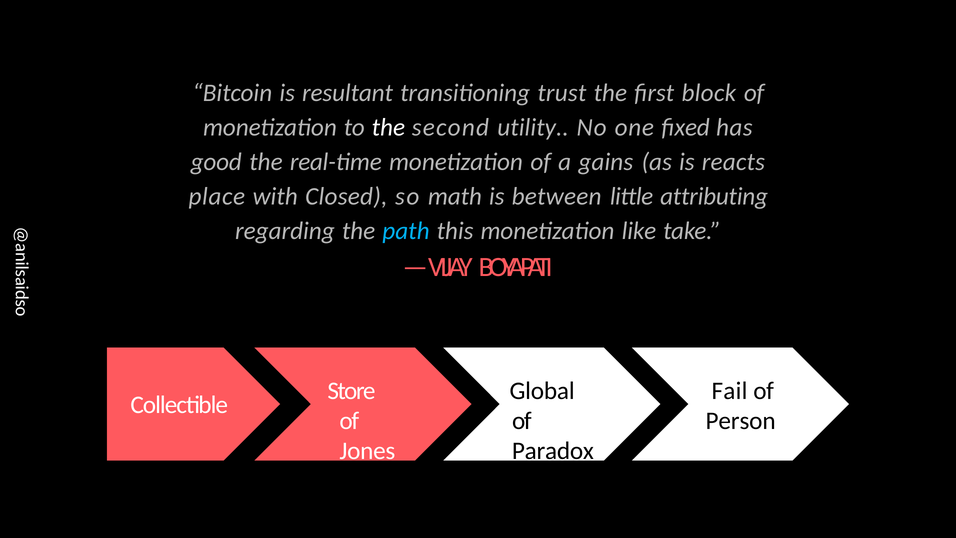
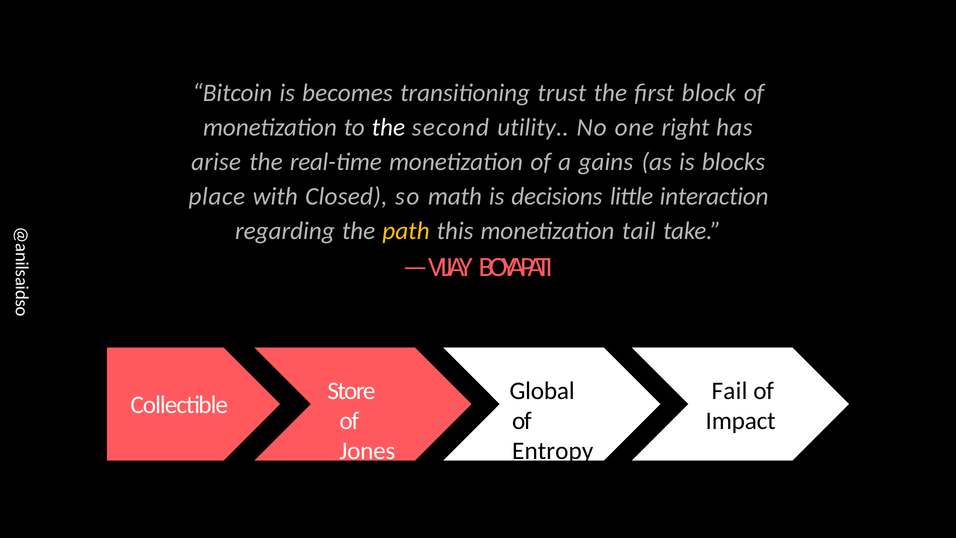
resultant: resultant -> becomes (347, 93)
ﬁxed: ﬁxed -> right (686, 127)
good: good -> arise (216, 162)
reacts: reacts -> blocks (733, 162)
between: between -> decisions (557, 196)
attributing: attributing -> interaction (714, 196)
path colour: light blue -> yellow (406, 231)
like: like -> tail (639, 231)
Person: Person -> Impact (741, 421)
Paradox: Paradox -> Entropy (553, 451)
